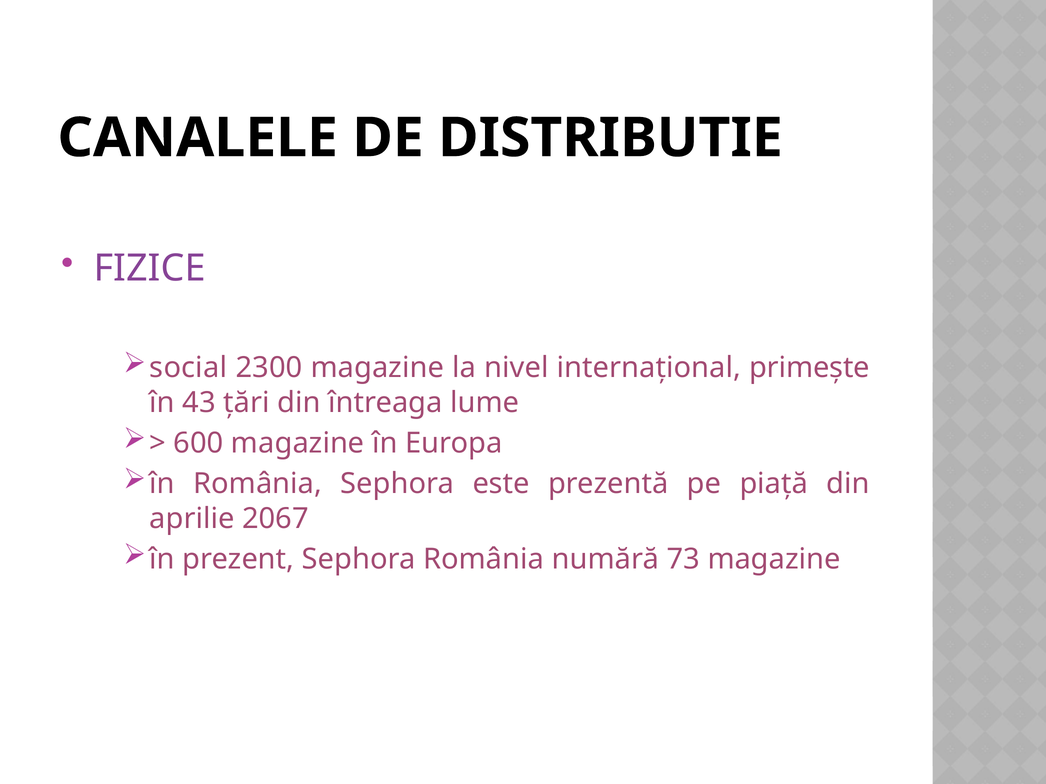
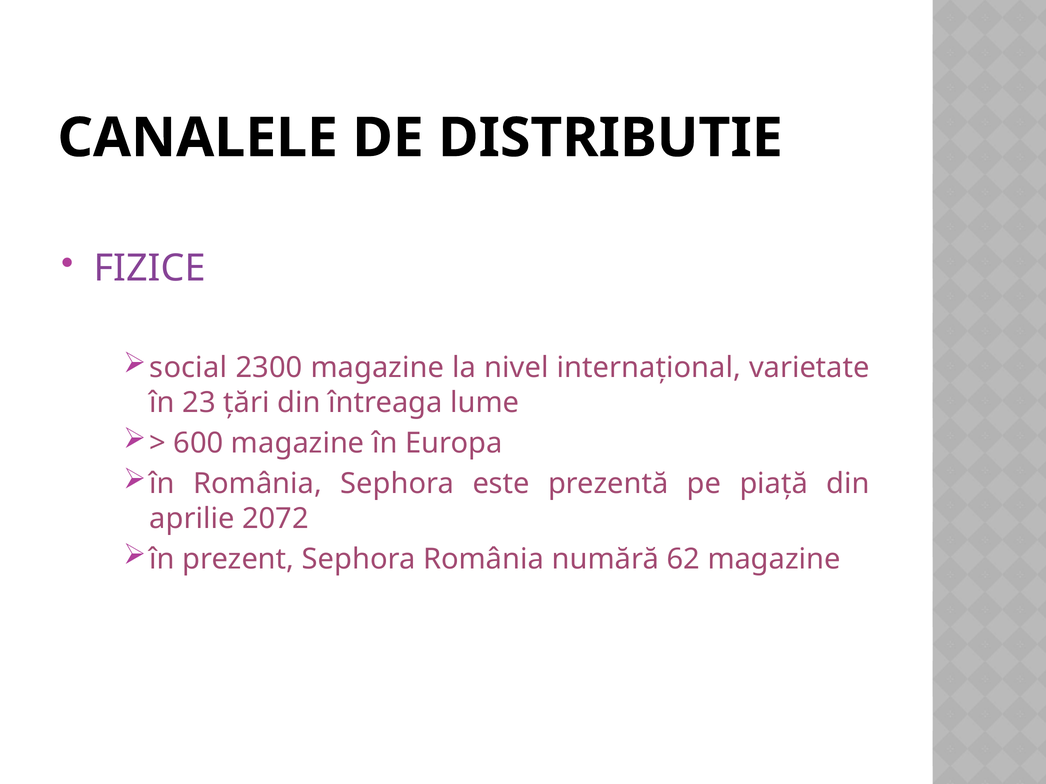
primește: primește -> varietate (809, 368)
43: 43 -> 23 (199, 403)
2067: 2067 -> 2072 (275, 519)
73: 73 -> 62 (683, 560)
